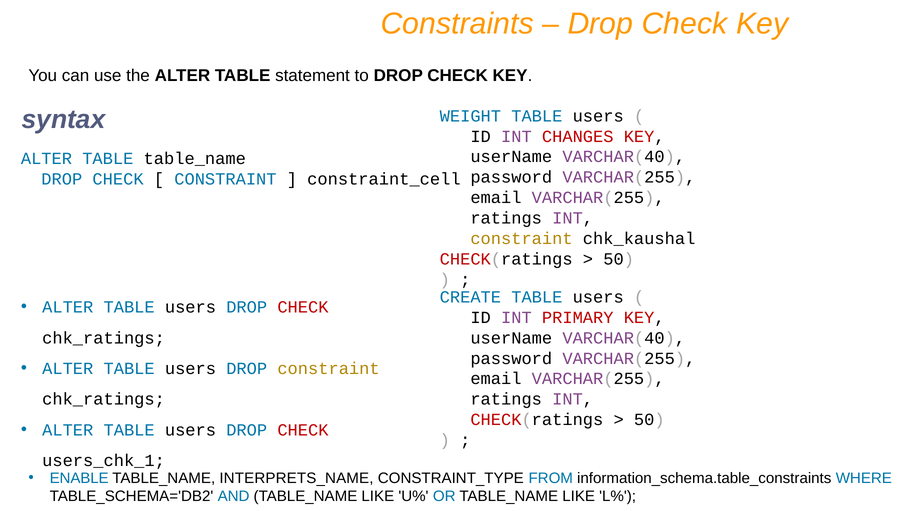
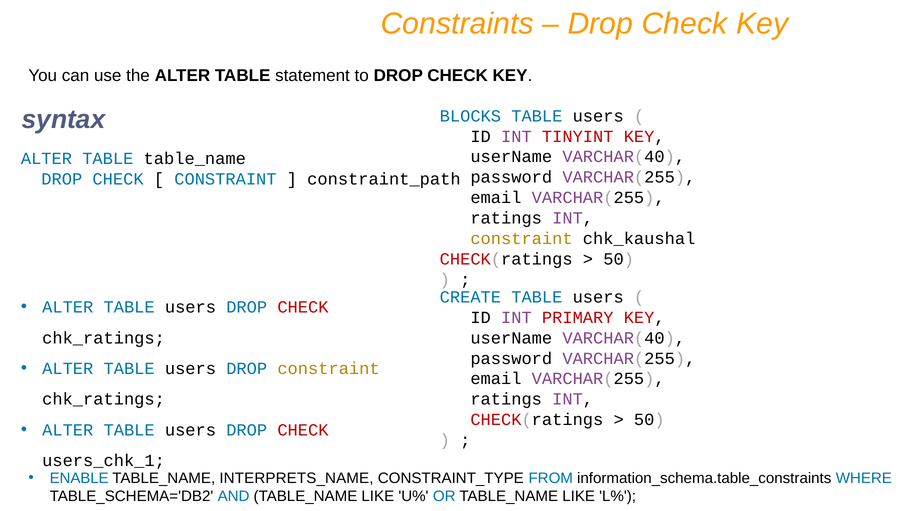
WEIGHT: WEIGHT -> BLOCKS (470, 116)
CHANGES: CHANGES -> TINYINT (578, 136)
constraint_cell: constraint_cell -> constraint_path (384, 179)
